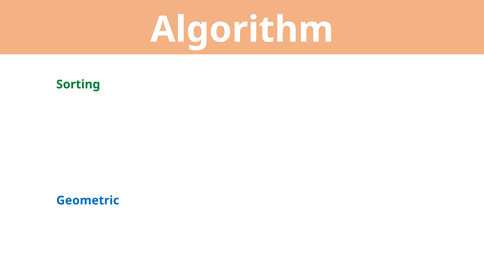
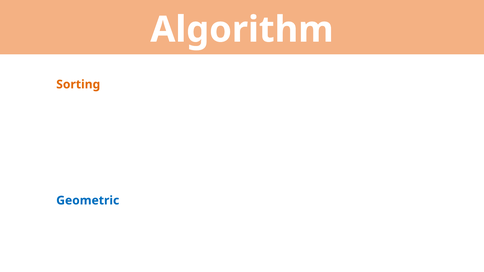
Sorting colour: green -> orange (78, 84)
